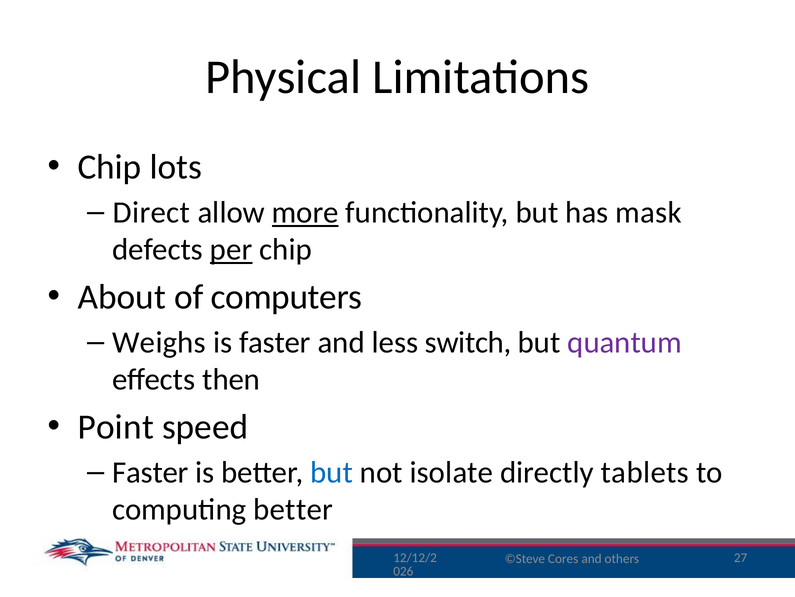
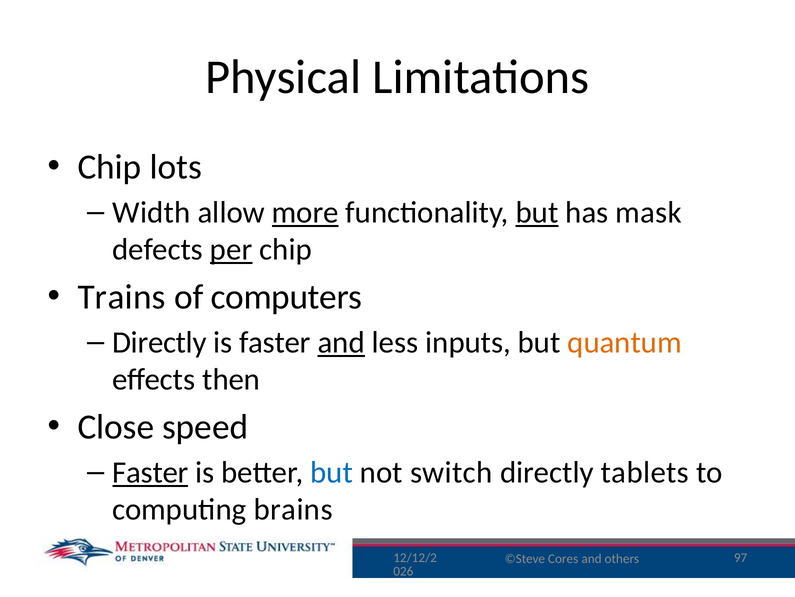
Direct: Direct -> Width (151, 212)
but underline: none -> present (537, 212)
About: About -> Trains (122, 297)
Weighs: Weighs -> Directly (159, 342)
and underline: none -> present (341, 342)
switch: switch -> inputs (468, 342)
quantum colour: purple -> orange (625, 342)
Point: Point -> Close (116, 426)
Faster underline: none -> present (150, 472)
isolate: isolate -> switch (451, 472)
computing better: better -> brains (293, 509)
27: 27 -> 97 (741, 557)
